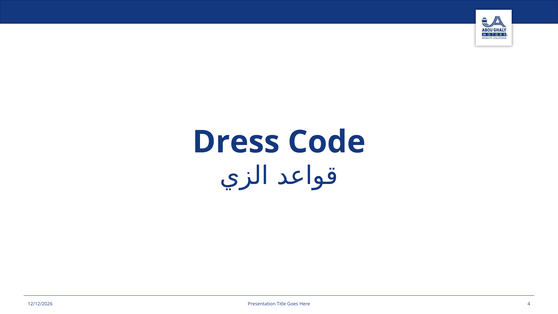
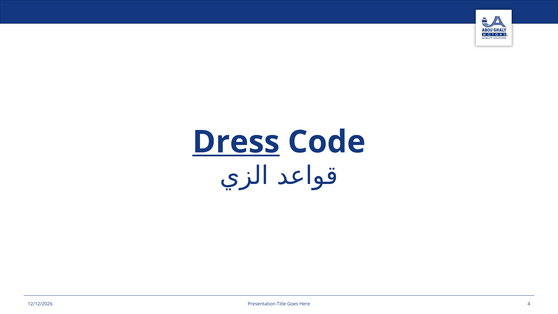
Dress underline: none -> present (236, 142)
